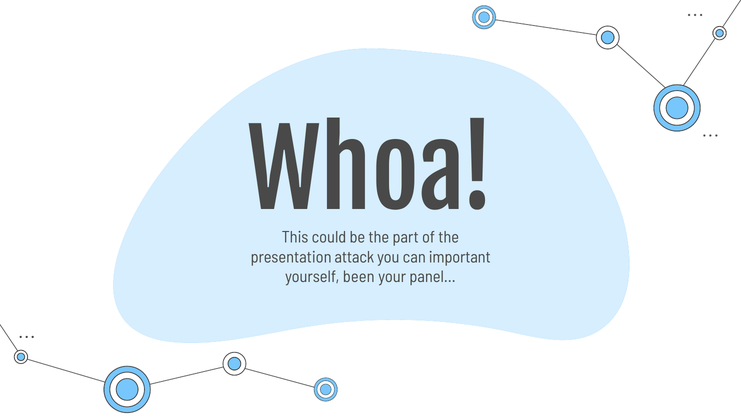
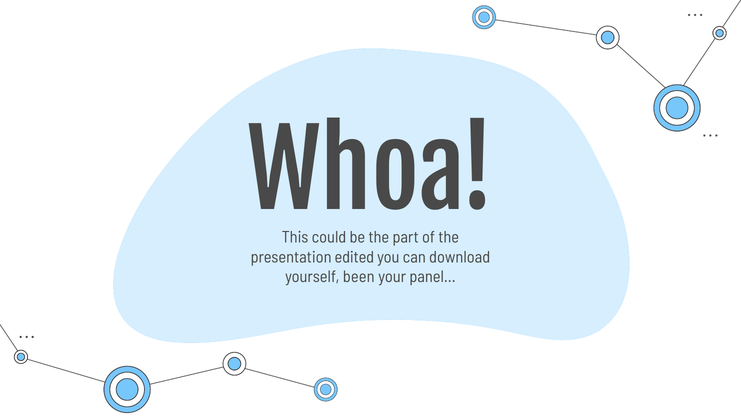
attack: attack -> edited (354, 257)
important: important -> download (460, 257)
